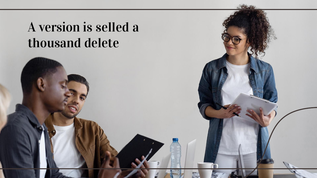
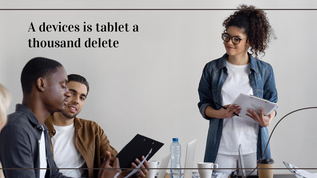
version: version -> devices (59, 27)
selled: selled -> tablet (113, 27)
